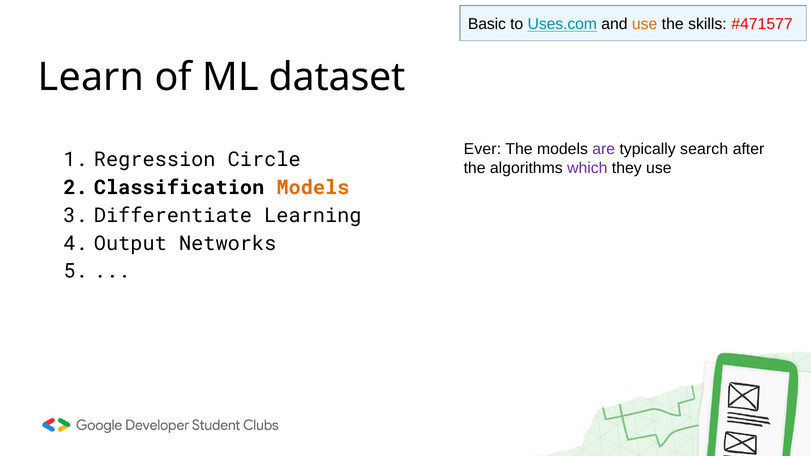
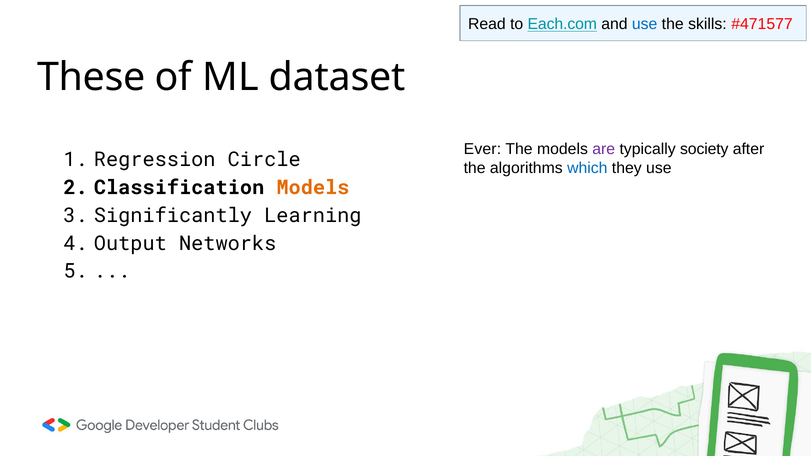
Basic: Basic -> Read (487, 24)
Uses.com: Uses.com -> Each.com (562, 24)
use colour: orange -> blue (645, 24)
Learn: Learn -> These (91, 77)
search: search -> society (704, 149)
which colour: purple -> blue (587, 168)
Differentiate: Differentiate -> Significantly (173, 215)
